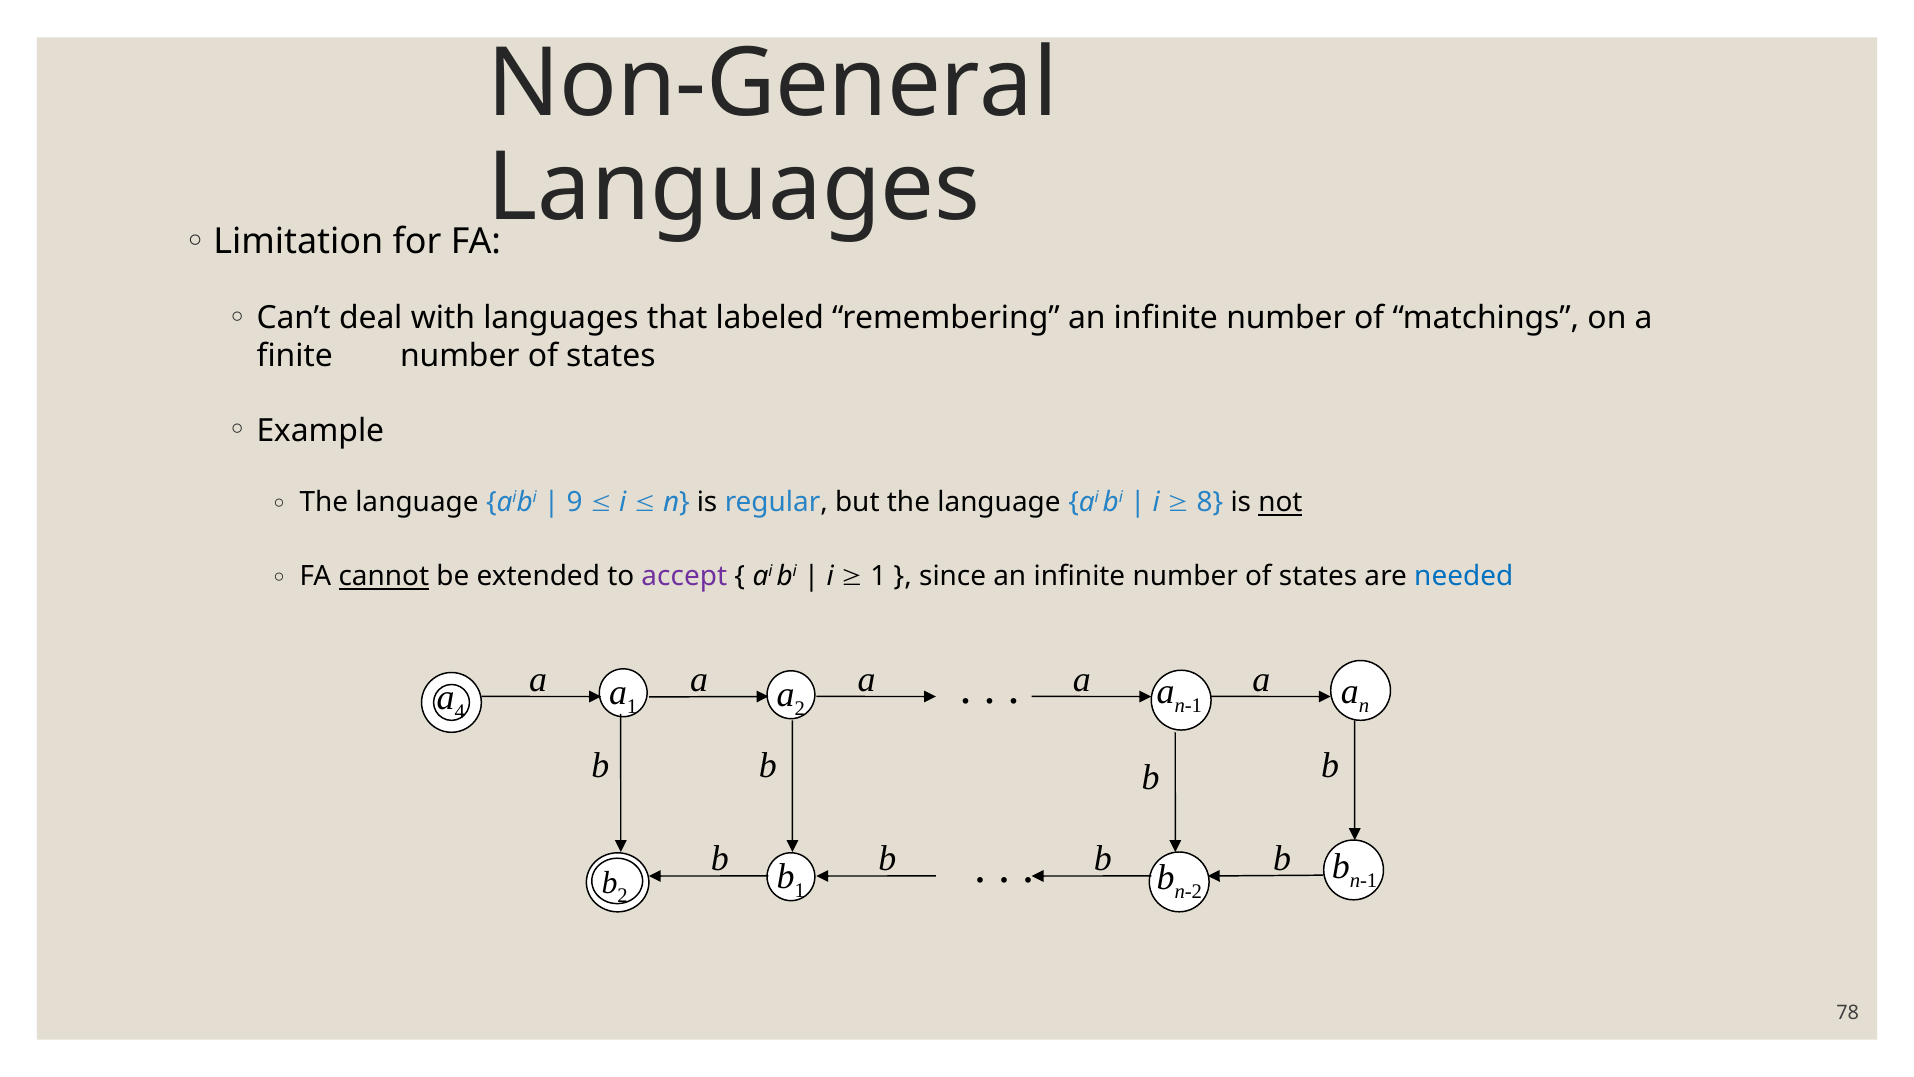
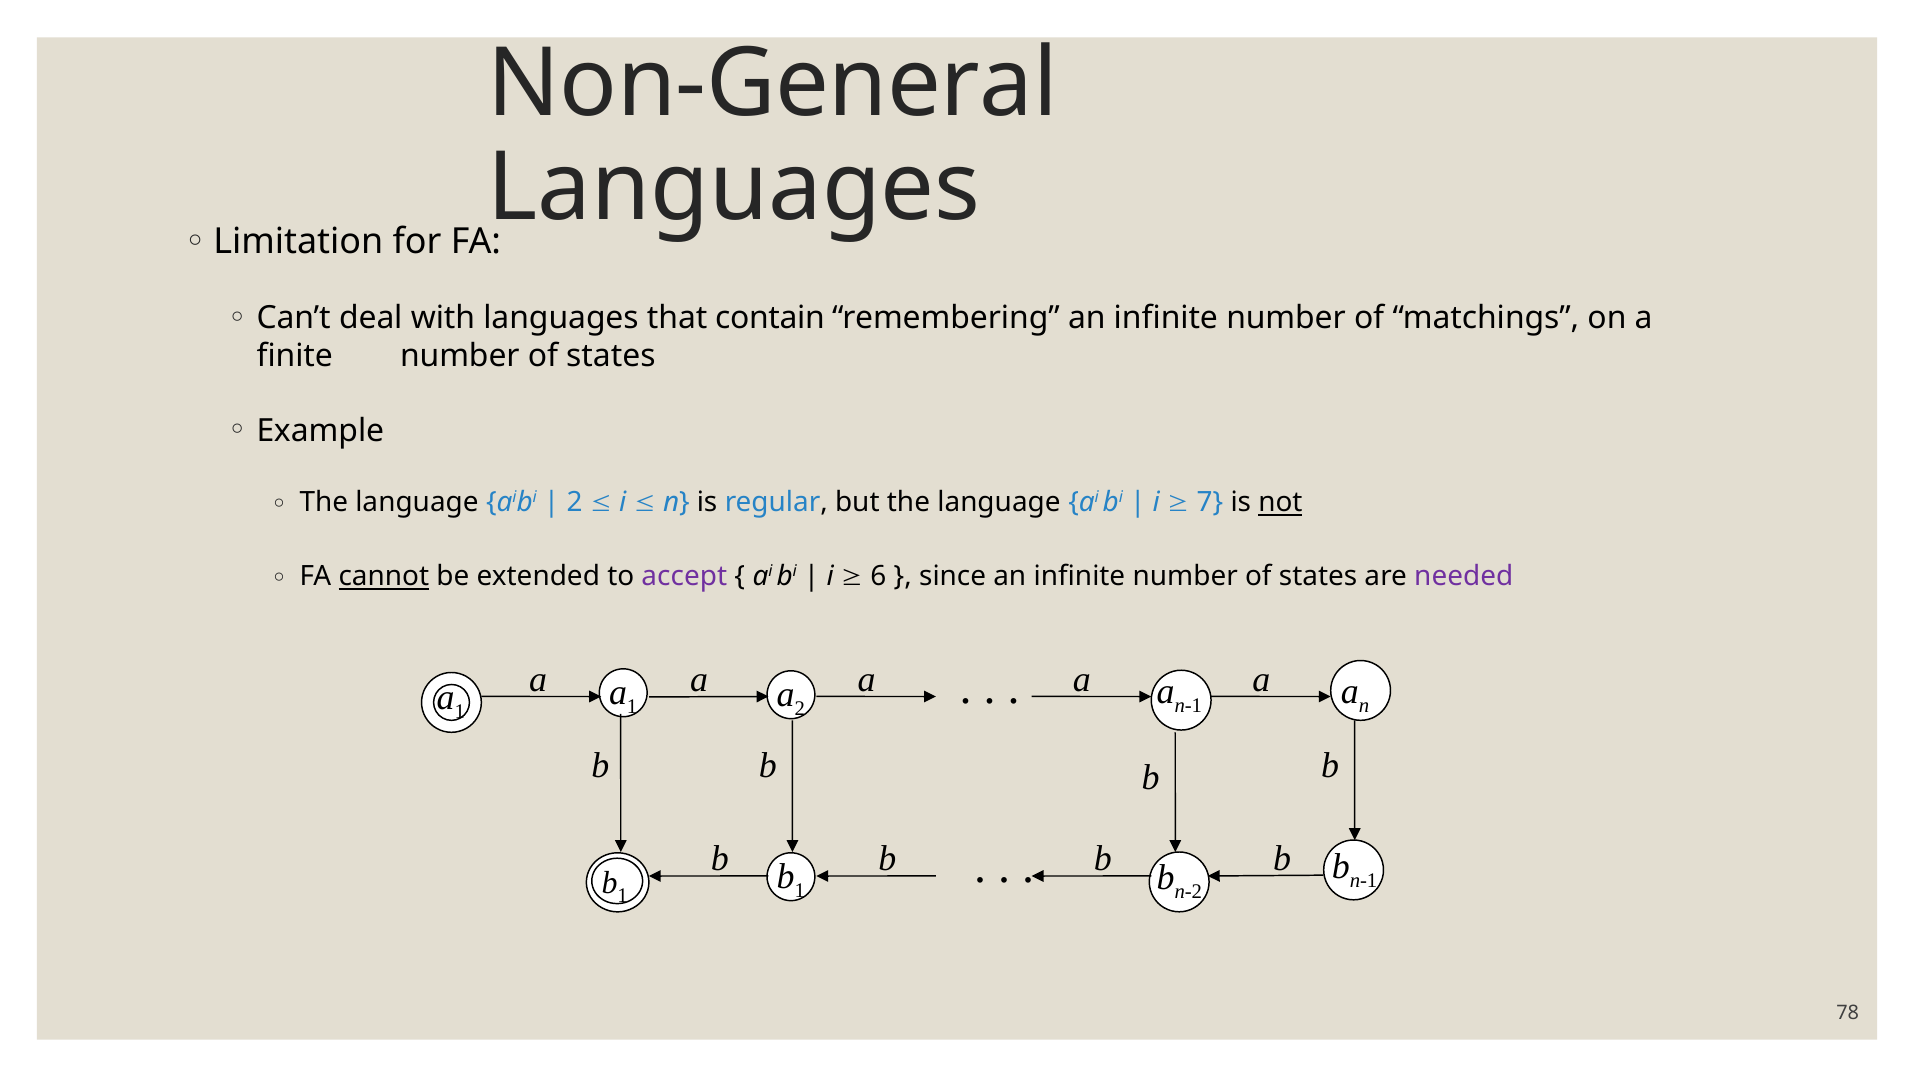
labeled: labeled -> contain (770, 318)
9: 9 -> 2 (575, 502)
8: 8 -> 7 (1210, 502)
1: 1 -> 6 (878, 576)
needed colour: blue -> purple (1464, 576)
4: 4 -> 1 (460, 712)
2: 2 -> 1 (623, 896)
